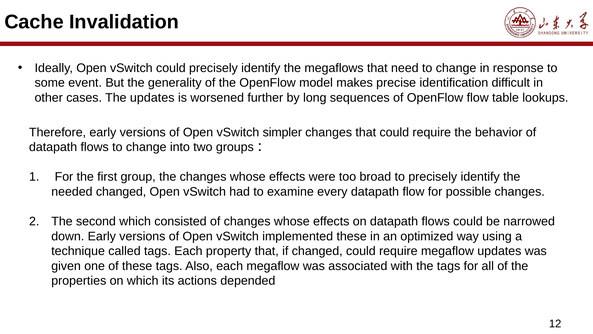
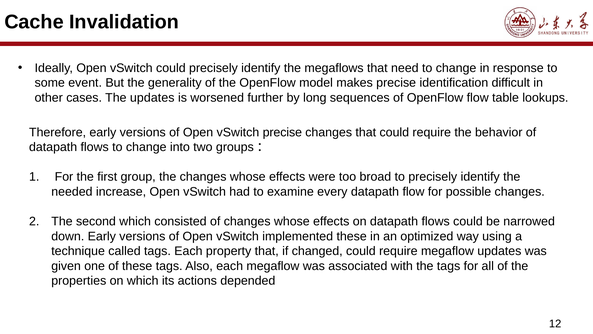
vSwitch simpler: simpler -> precise (282, 132)
needed changed: changed -> increase (121, 191)
